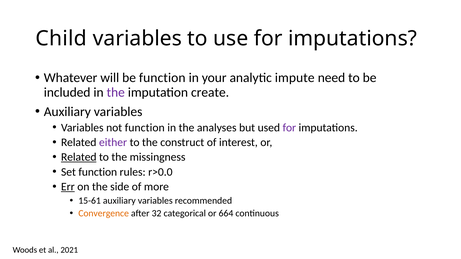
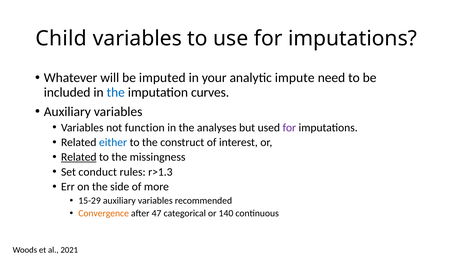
be function: function -> imputed (162, 78)
the colour: purple -> blue (116, 92)
create: create -> curves (210, 92)
either colour: purple -> blue (113, 143)
Set function: function -> conduct (98, 172)
r>0.0: r>0.0 -> r>1.3 (160, 172)
Err underline: present -> none (68, 187)
15-61: 15-61 -> 15-29 (90, 201)
32: 32 -> 47 (157, 214)
664: 664 -> 140 (226, 214)
